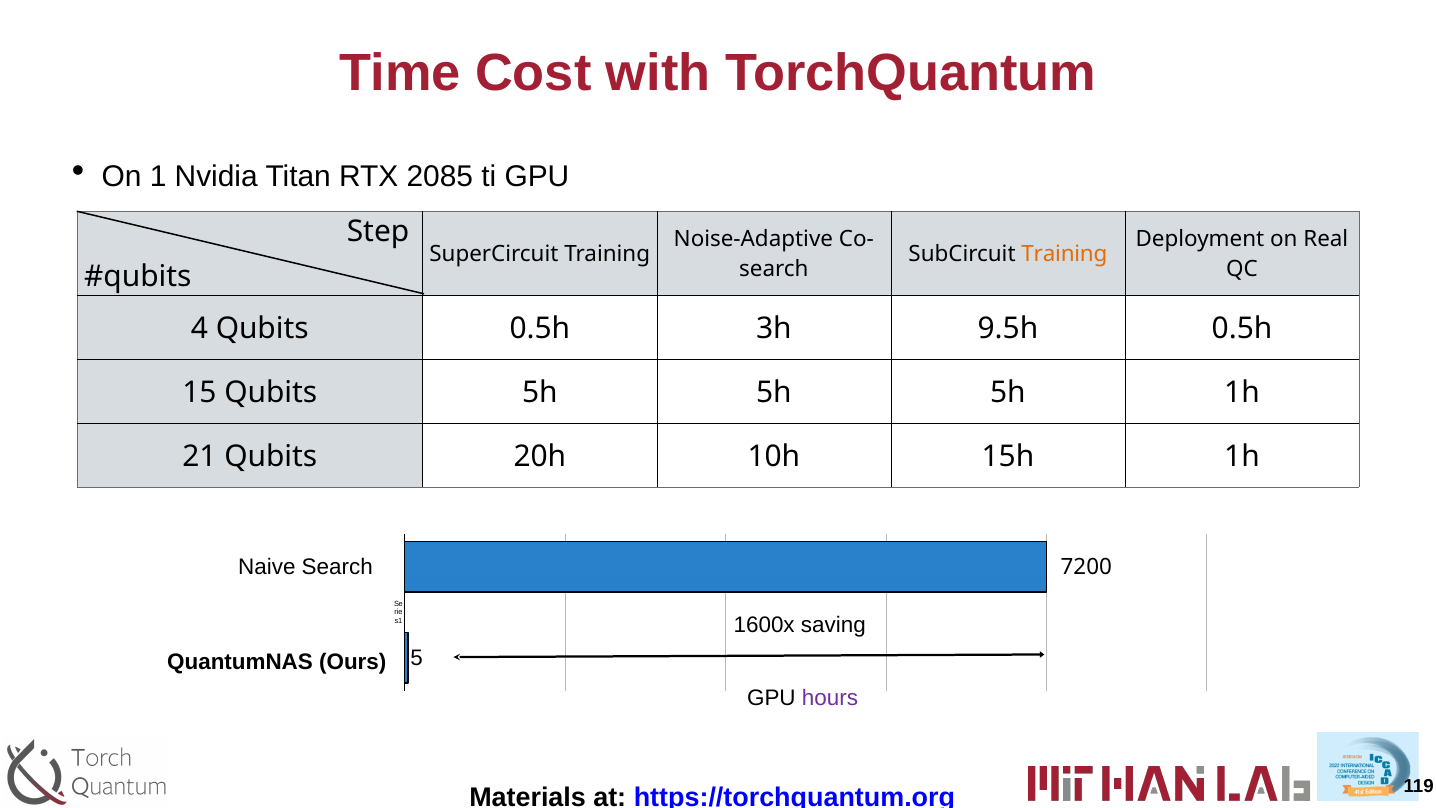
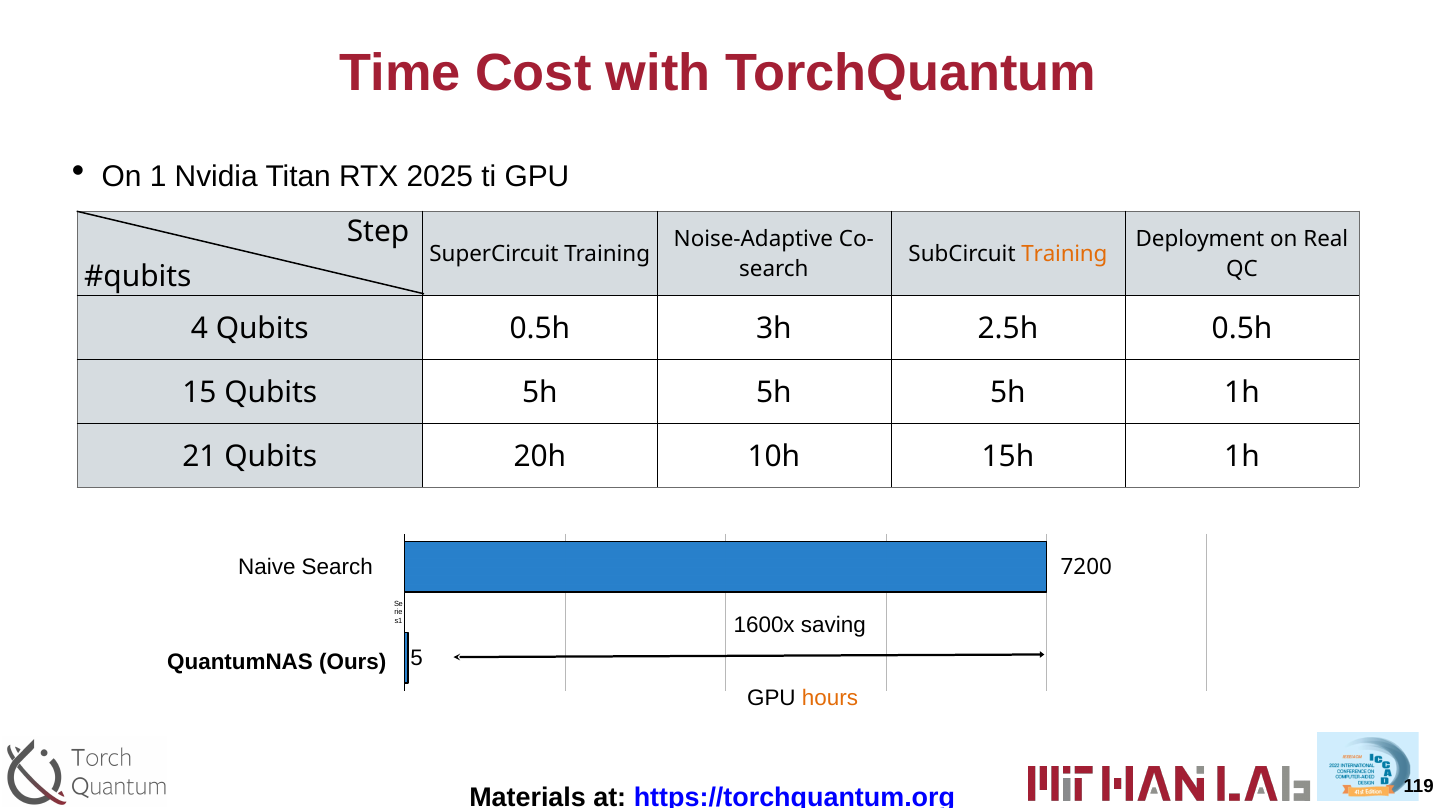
2085: 2085 -> 2025 (440, 177)
9.5h: 9.5h -> 2.5h (1008, 329)
hours colour: purple -> orange (830, 698)
